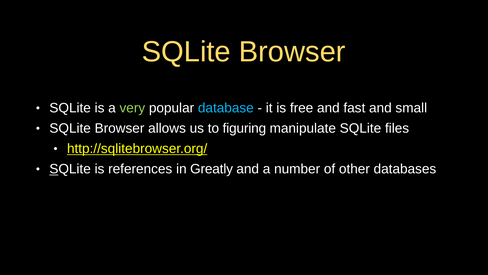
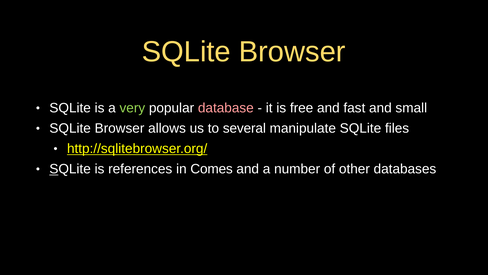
database colour: light blue -> pink (226, 108)
figuring: figuring -> several (244, 128)
Greatly: Greatly -> Comes (212, 169)
